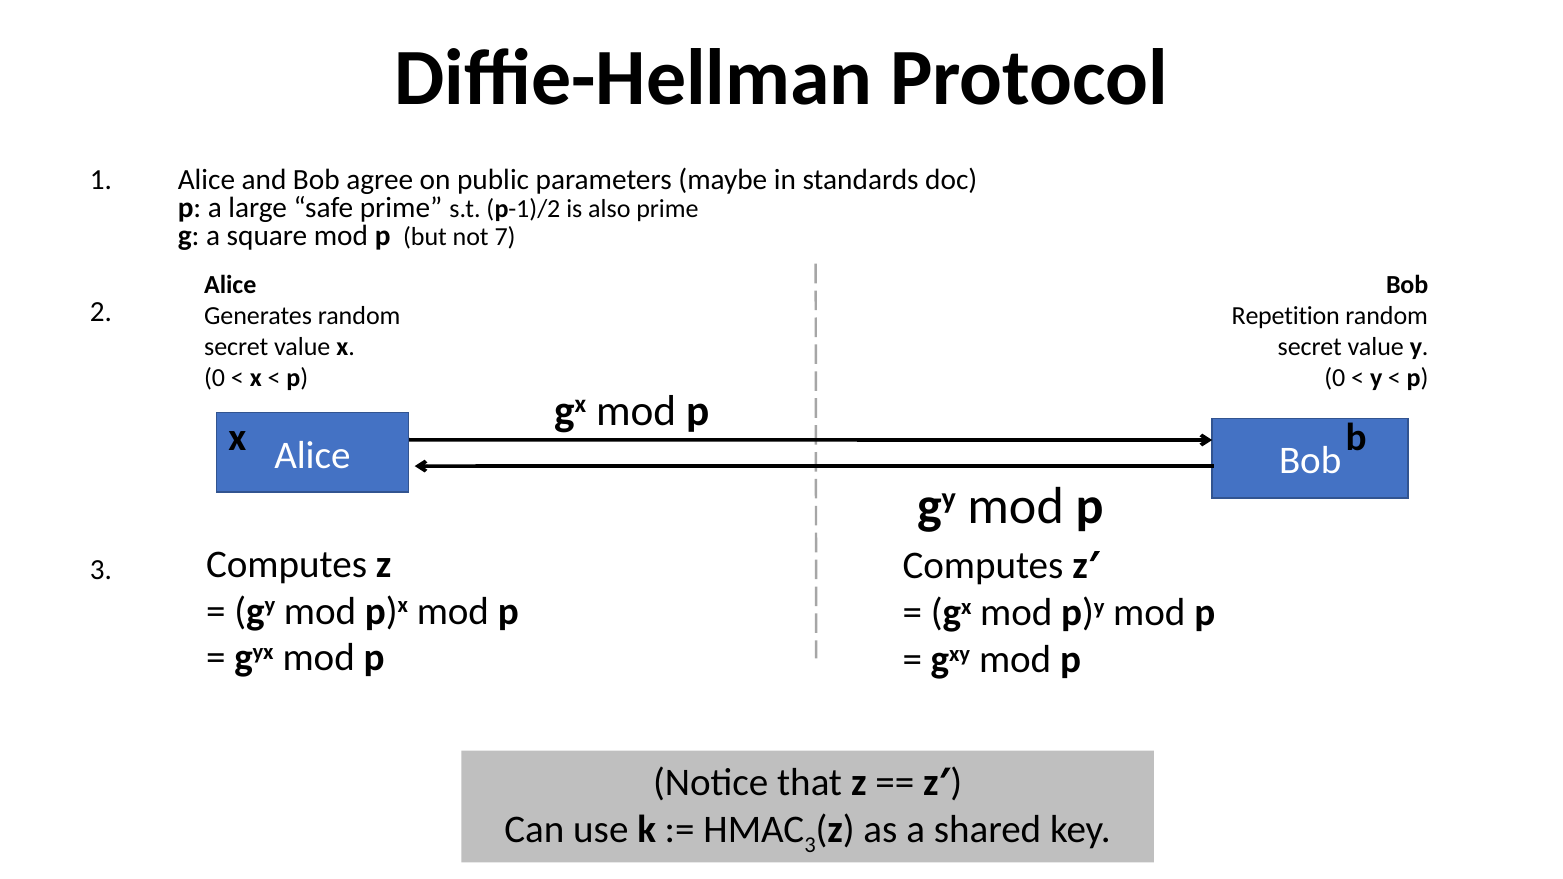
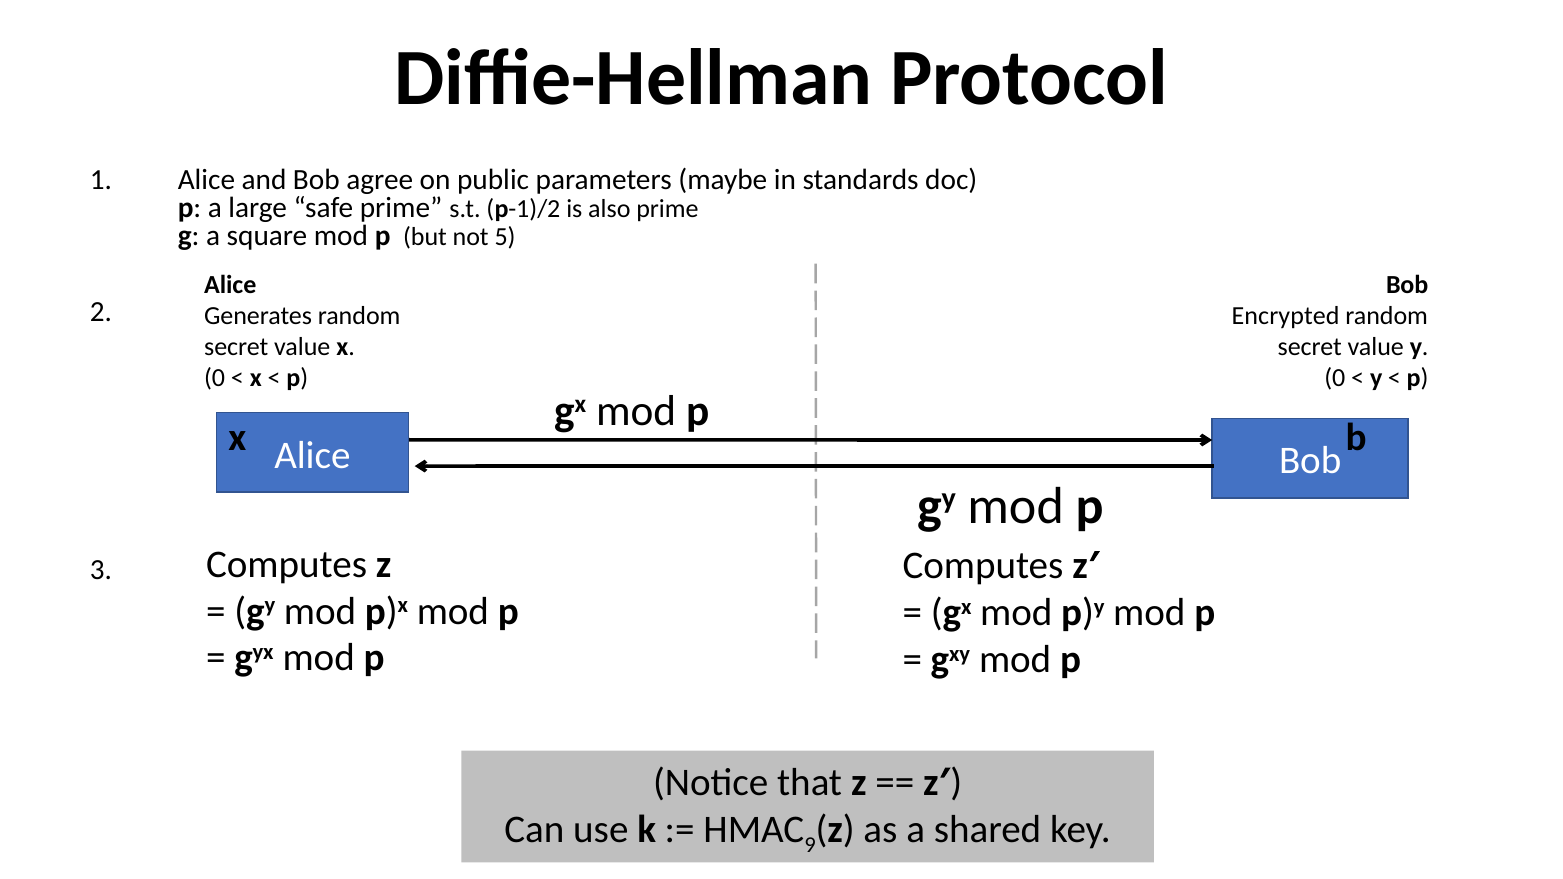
7: 7 -> 5 (505, 237)
Repetition: Repetition -> Encrypted (1286, 316)
3: 3 -> 9 (810, 845)
